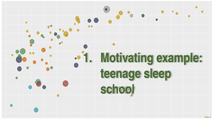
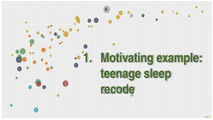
school: school -> recode (118, 89)
